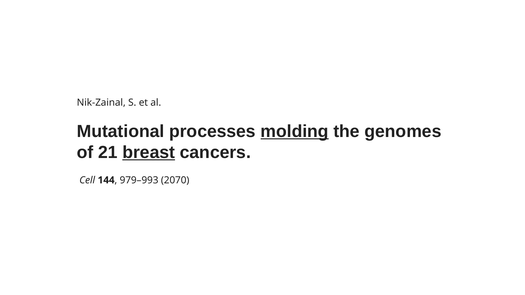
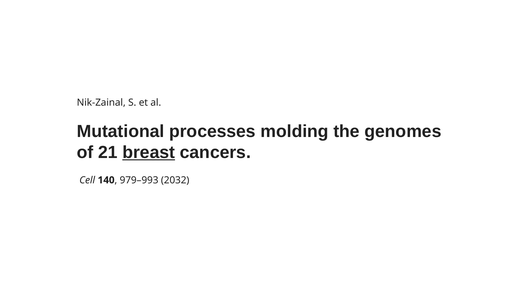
molding underline: present -> none (295, 132)
144: 144 -> 140 (106, 180)
2070: 2070 -> 2032 (175, 180)
